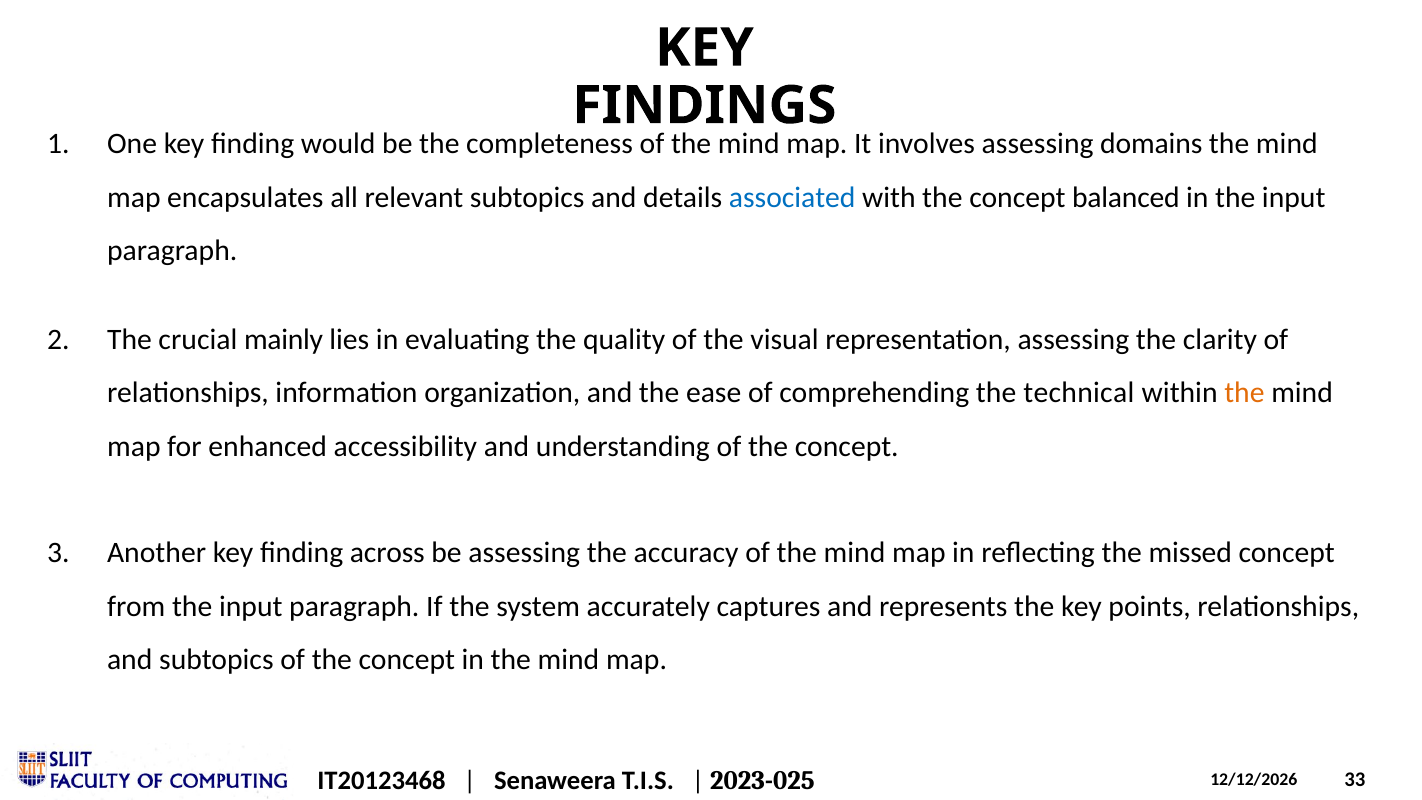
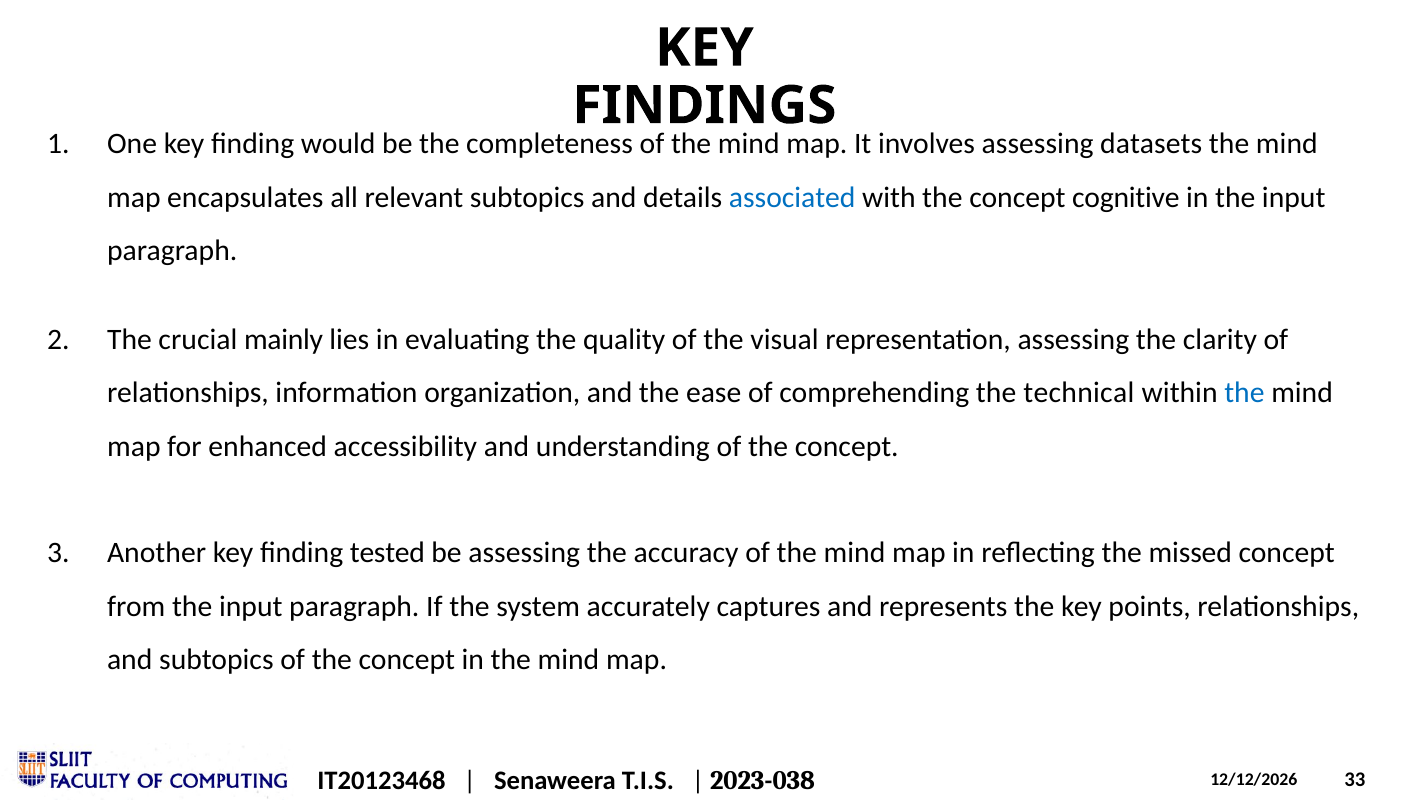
domains: domains -> datasets (1151, 144)
balanced: balanced -> cognitive (1126, 197)
the colour: orange -> blue (1244, 393)
across: across -> tested (387, 553)
2023-025: 2023-025 -> 2023-038 (762, 780)
